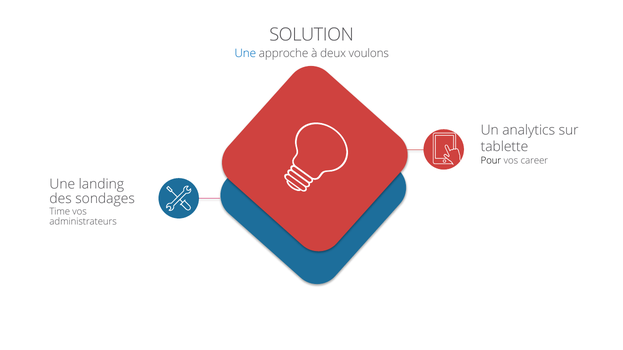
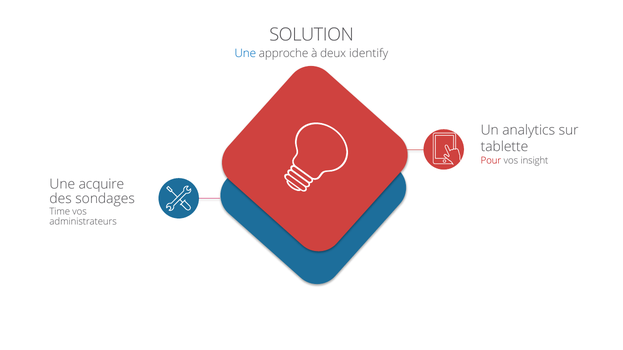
voulons: voulons -> identify (369, 53)
Pour colour: black -> red (491, 161)
career: career -> insight (534, 161)
landing: landing -> acquire (101, 184)
